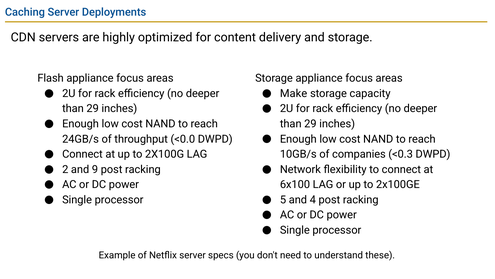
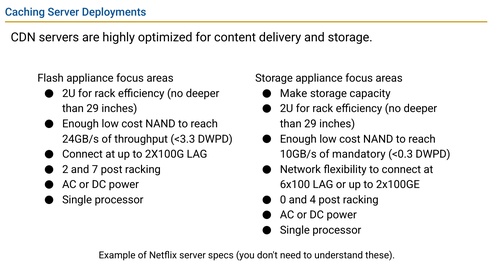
<0.0: <0.0 -> <3.3 (183, 139)
companies: companies -> mandatory (359, 154)
9: 9 -> 7 (95, 169)
5: 5 -> 0 (283, 199)
